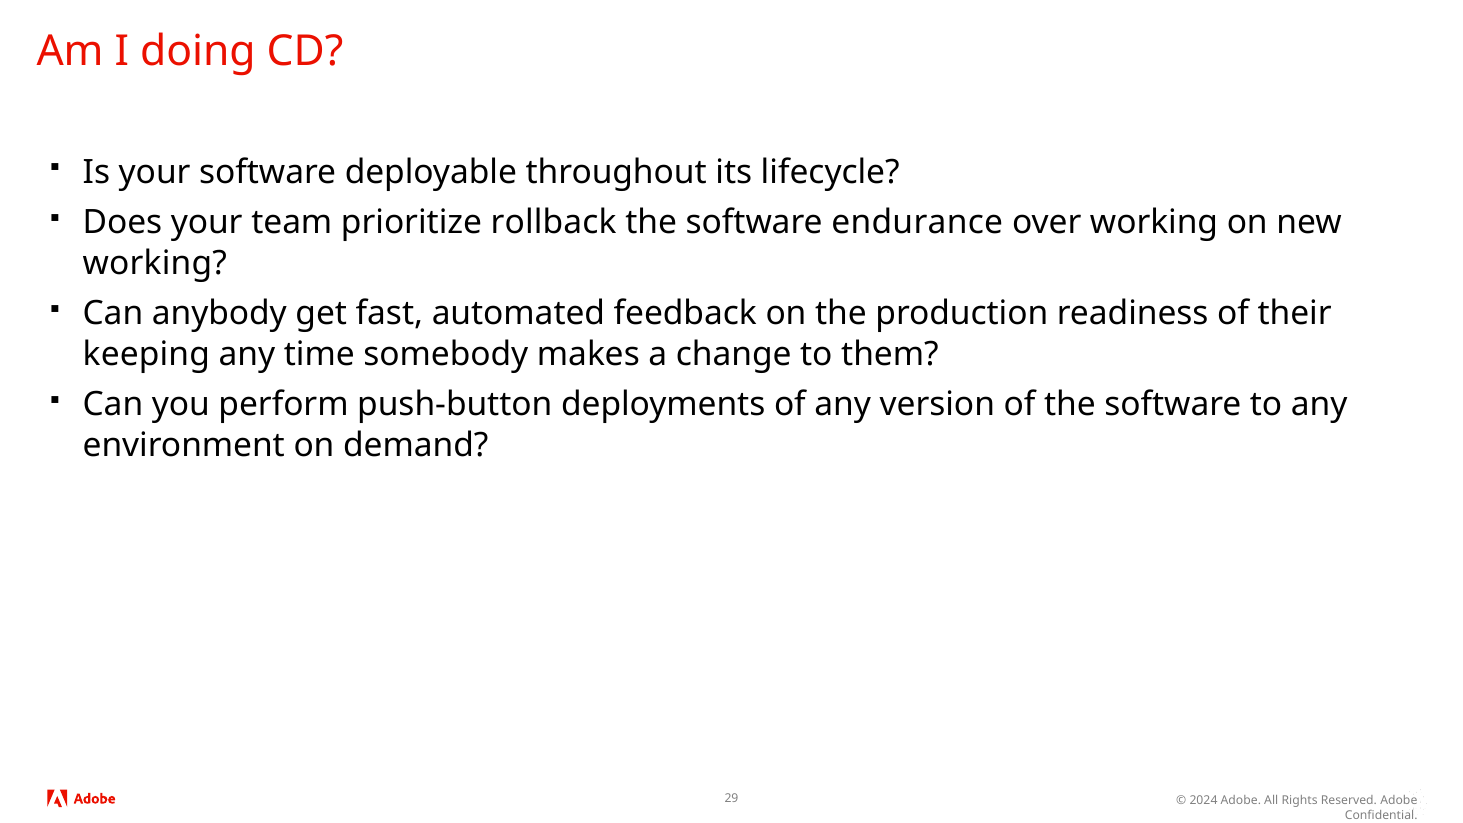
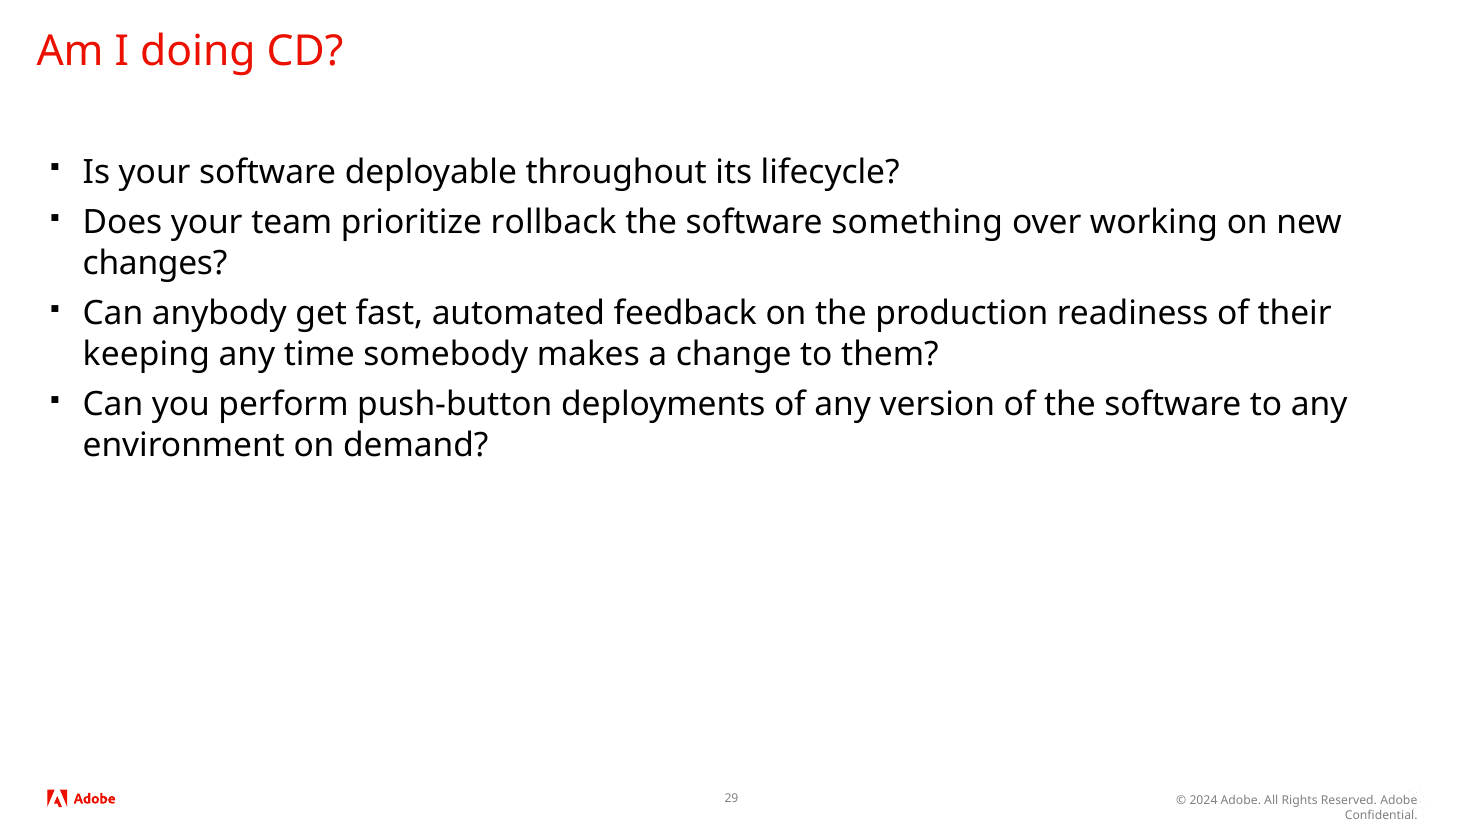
endurance: endurance -> something (917, 223)
working: working -> changes (155, 263)
